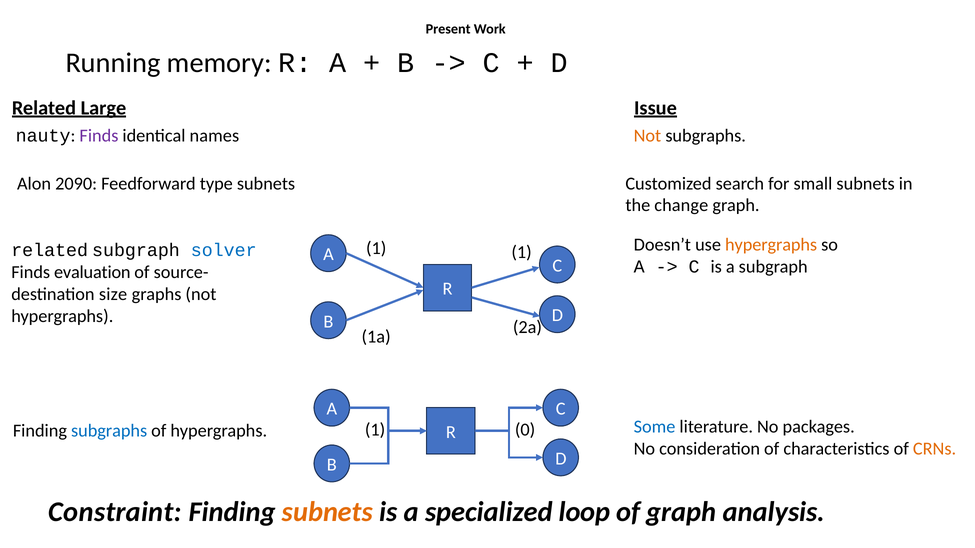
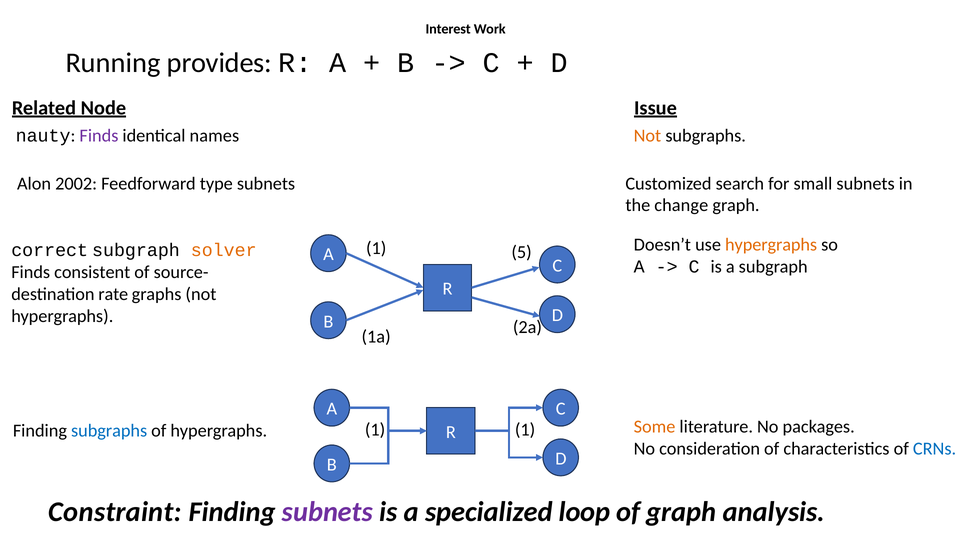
Present: Present -> Interest (448, 29)
memory: memory -> provides (219, 63)
Large: Large -> Node (103, 108)
2090: 2090 -> 2002 (76, 184)
1 1: 1 -> 5 (522, 252)
related: related -> correct (50, 251)
solver colour: blue -> orange (224, 251)
evaluation: evaluation -> consistent (92, 272)
size: size -> rate (113, 294)
1 0: 0 -> 1 (525, 430)
Some colour: blue -> orange (655, 427)
CRNs colour: orange -> blue (935, 449)
subnets colour: orange -> purple (327, 512)
